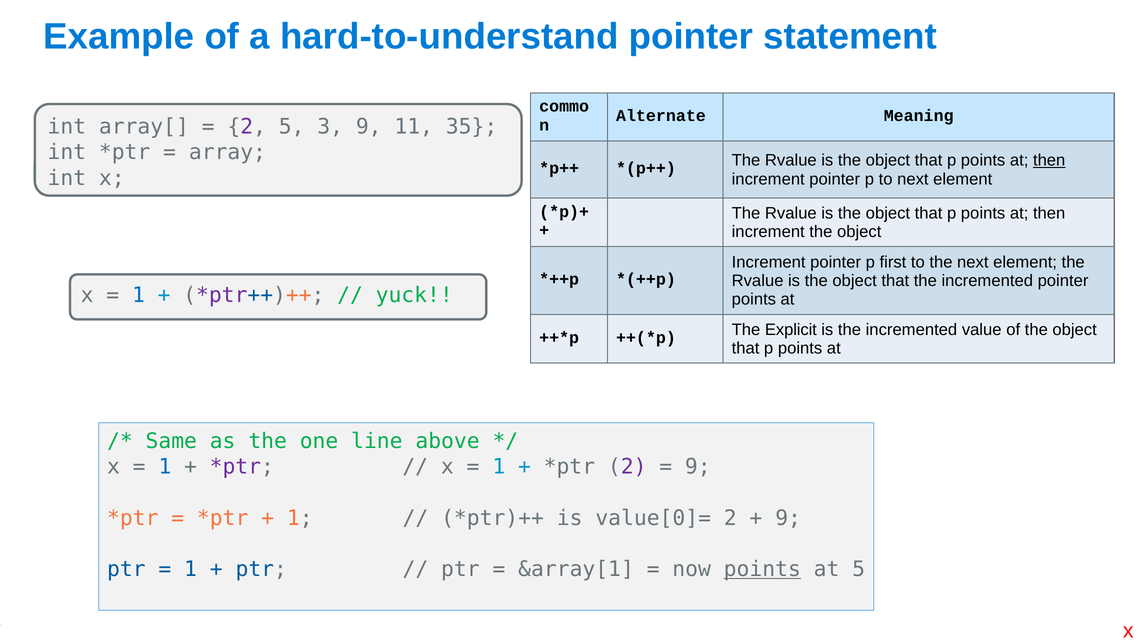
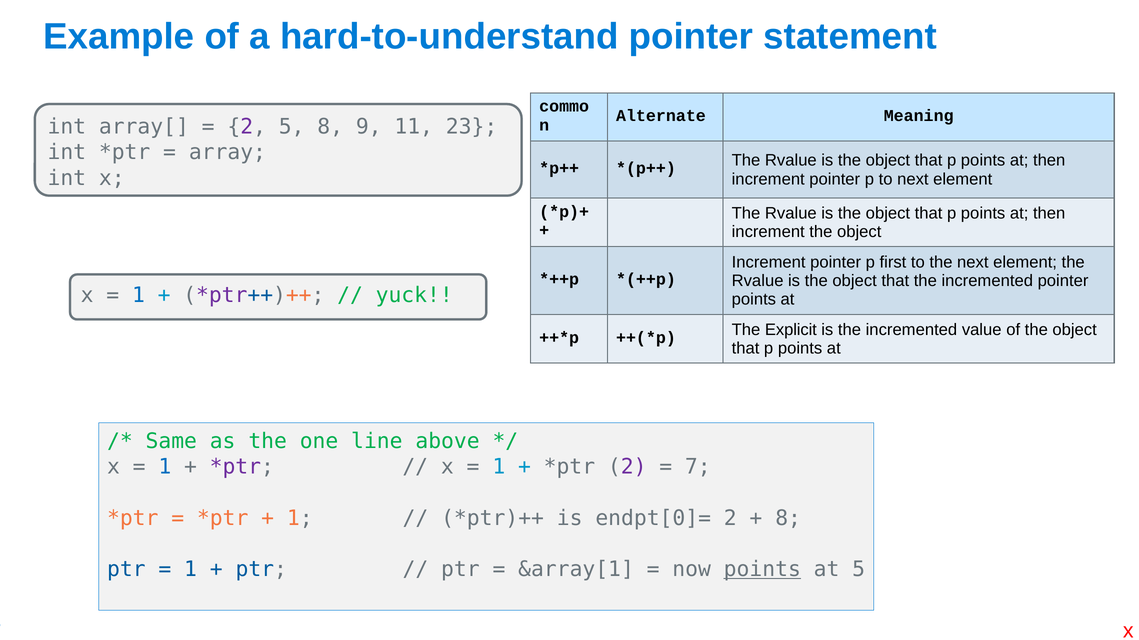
5 3: 3 -> 8 (330, 127)
35: 35 -> 23 (472, 127)
then underline: present -> none (1049, 161)
9: 9 -> 7 (698, 467)
value[0]=: value[0]= -> endpt[0]= (653, 519)
9: 9 -> 8 (788, 519)
